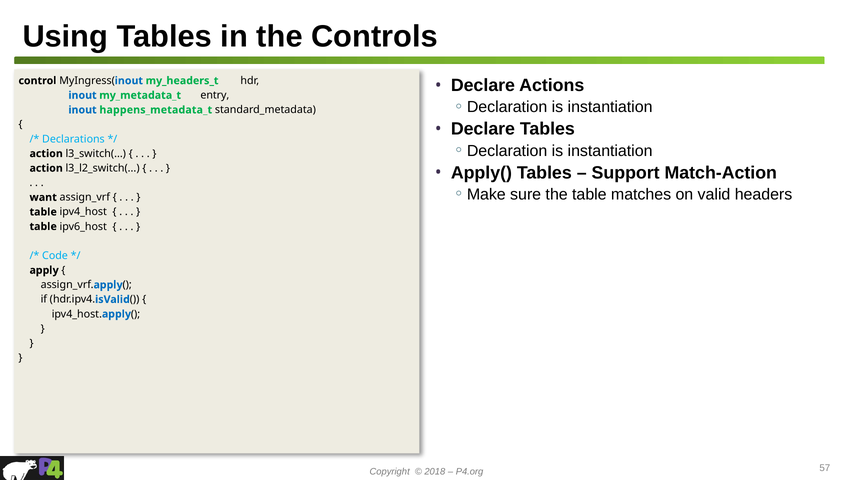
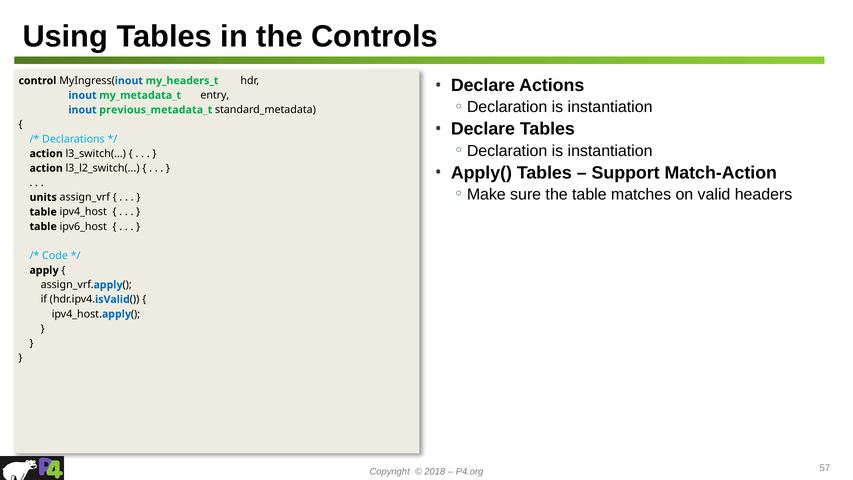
happens_metadata_t: happens_metadata_t -> previous_metadata_t (156, 110)
want: want -> units (43, 197)
